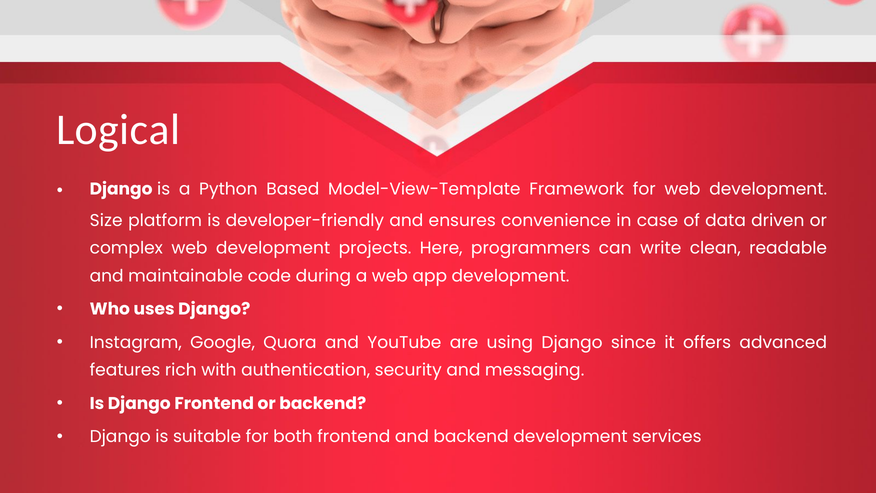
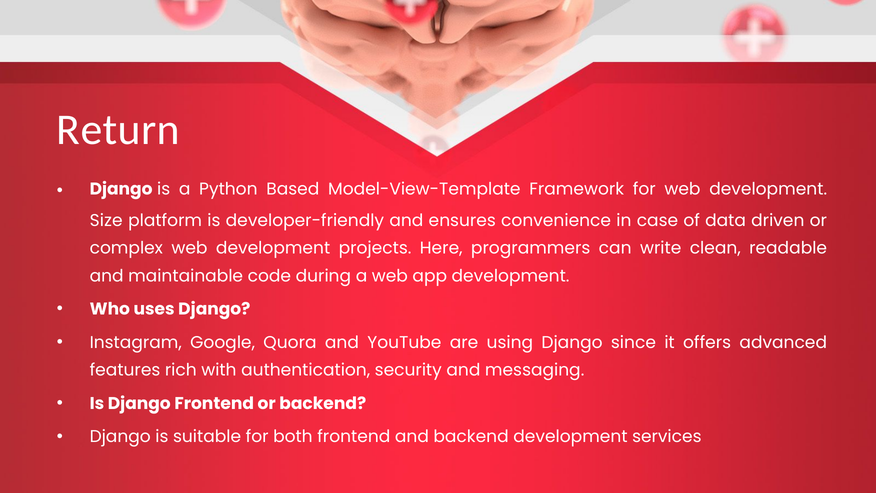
Logical: Logical -> Return (118, 130)
